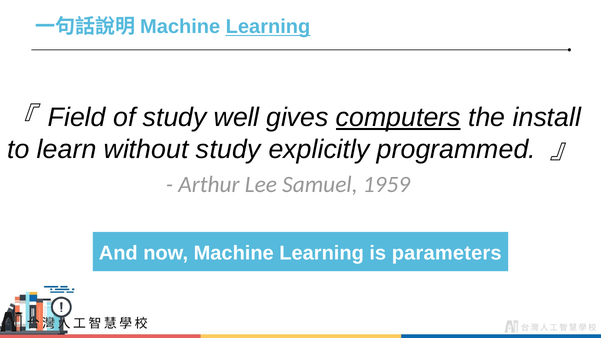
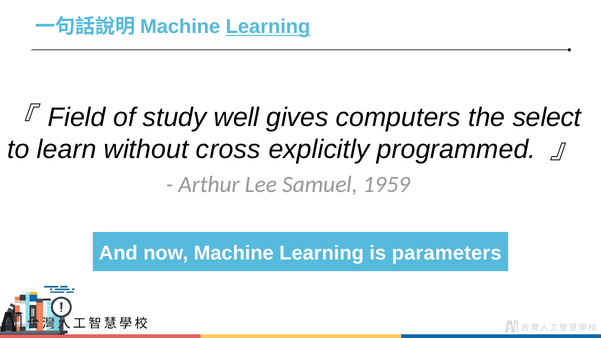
computers underline: present -> none (398, 118)
install: install -> select (547, 118)
without study: study -> cross (228, 150)
